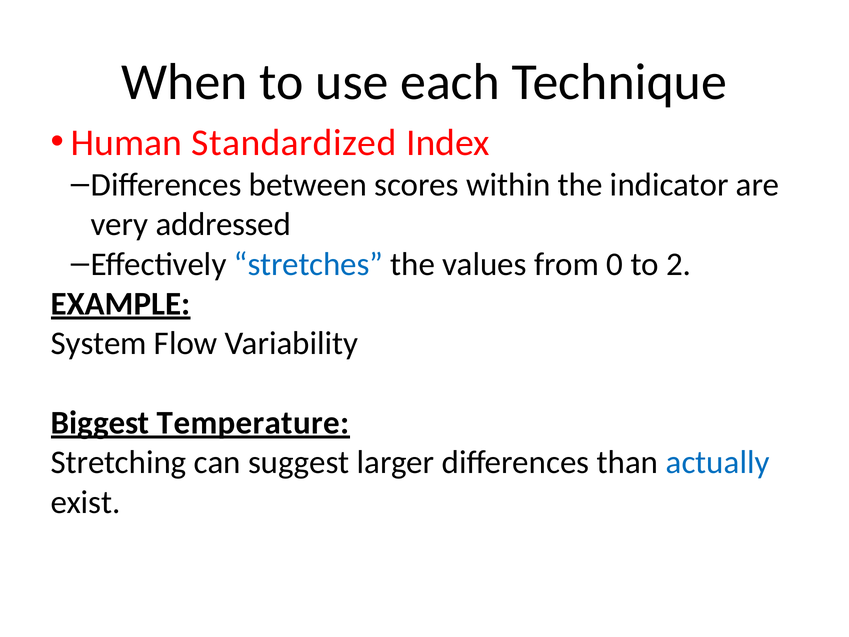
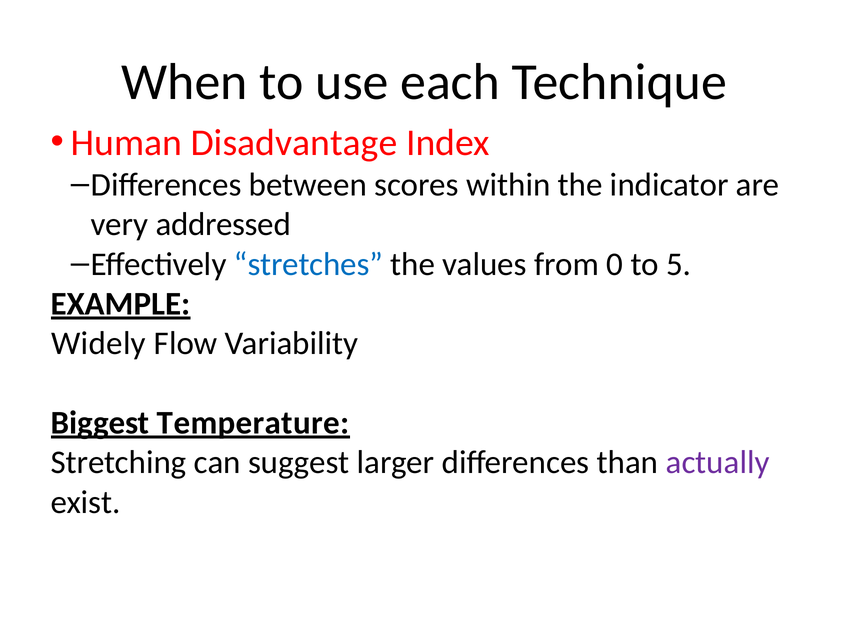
Standardized: Standardized -> Disadvantage (294, 143)
2: 2 -> 5 (679, 264)
System: System -> Widely (98, 343)
actually colour: blue -> purple (718, 462)
